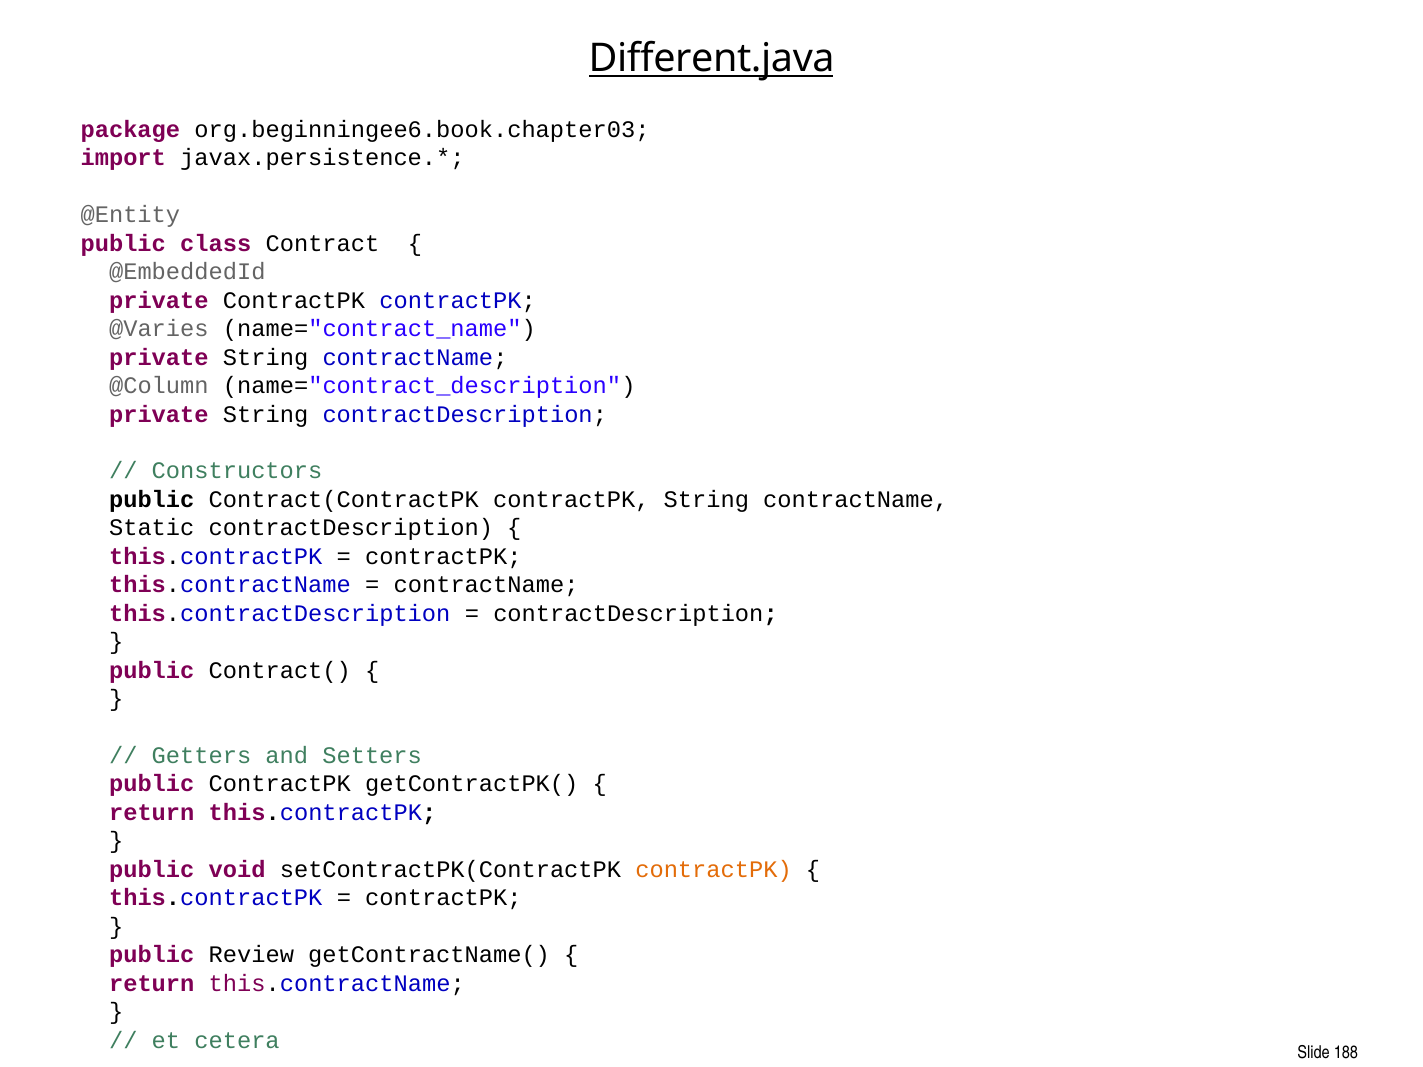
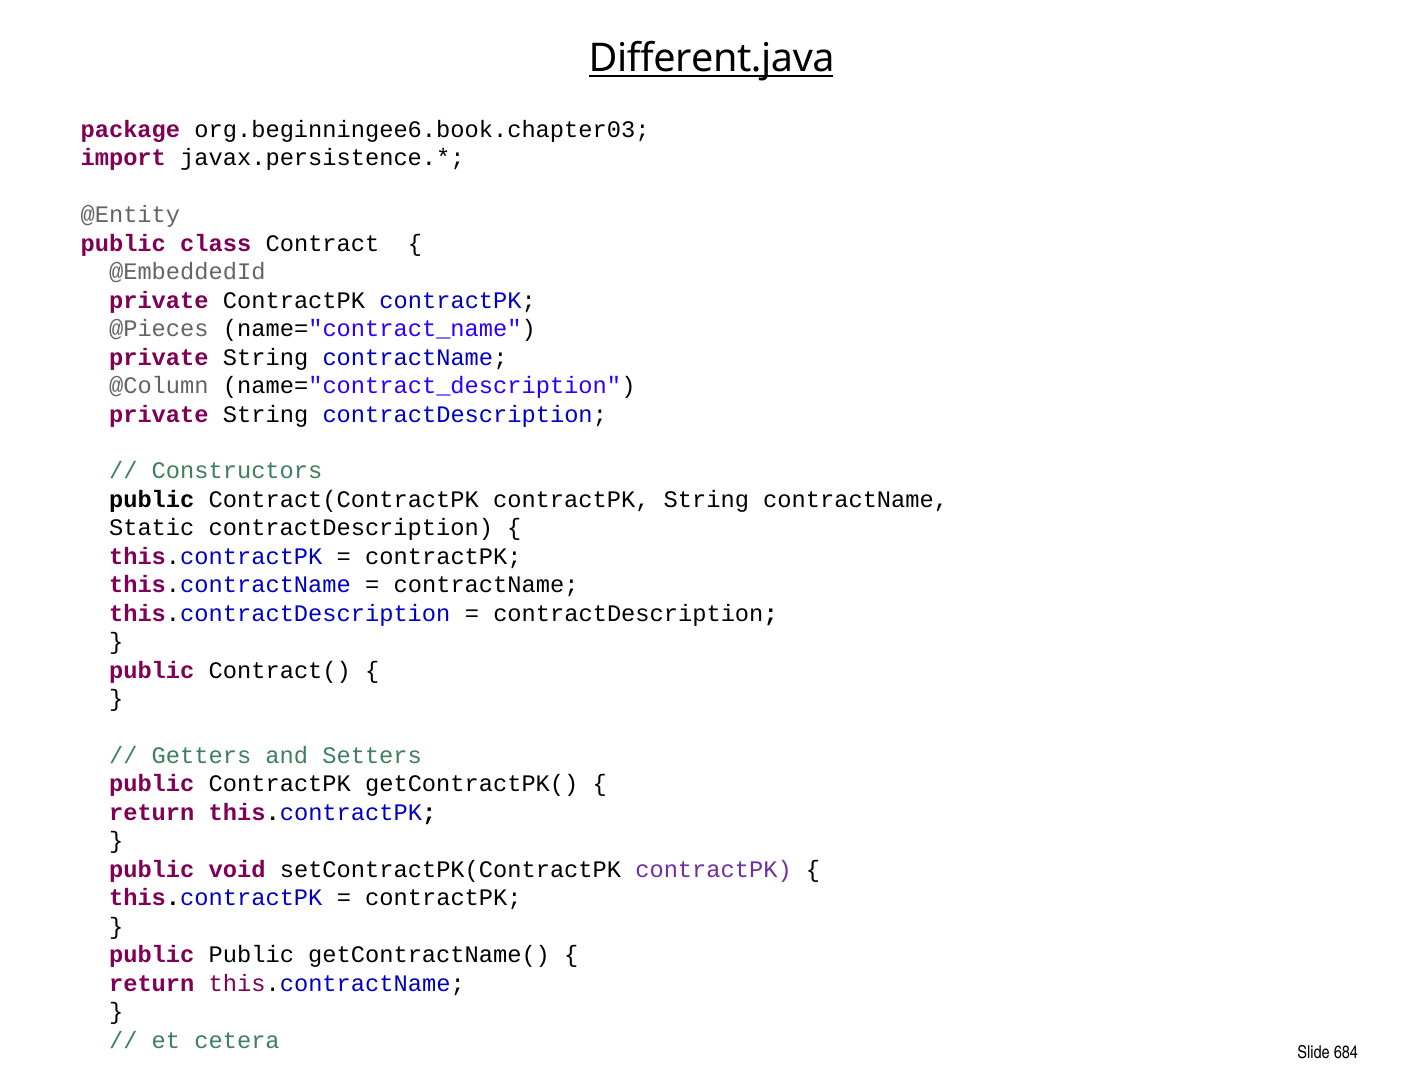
@Varies: @Varies -> @Pieces (159, 329)
contractPK colour: orange -> purple (714, 870)
public Review: Review -> Public (251, 955)
188: 188 -> 684 (1346, 1053)
